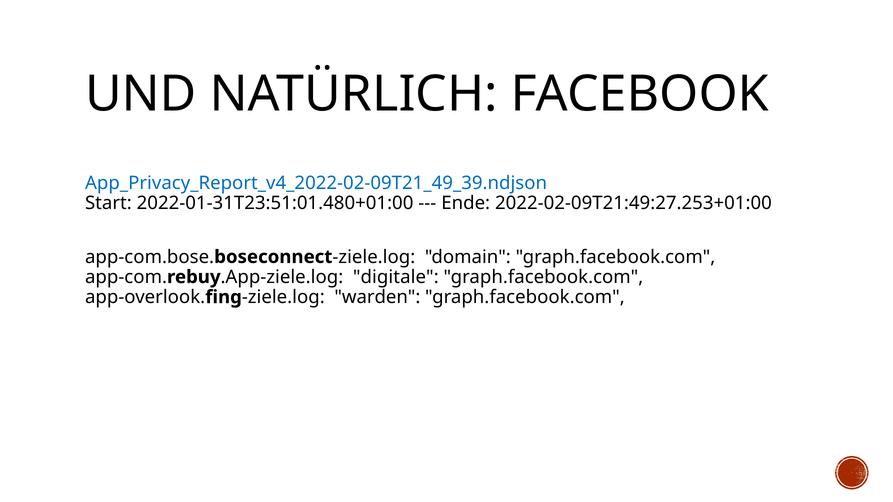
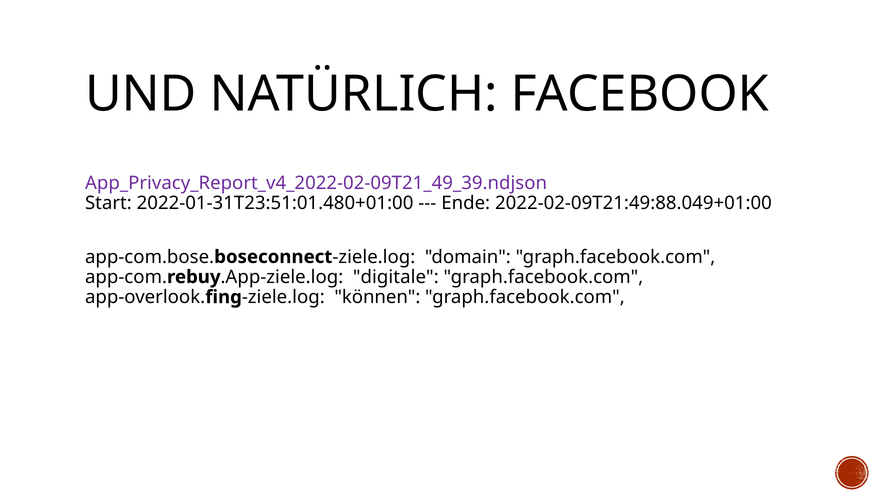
App_Privacy_Report_v4_2022-02-09T21_49_39.ndjson colour: blue -> purple (316, 183)
2022-02-09T21:49:27.253+01:00: 2022-02-09T21:49:27.253+01:00 -> 2022-02-09T21:49:88.049+01:00 (633, 203)
warden: warden -> können (377, 297)
